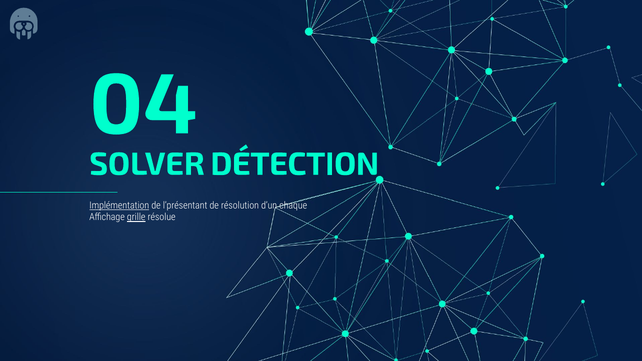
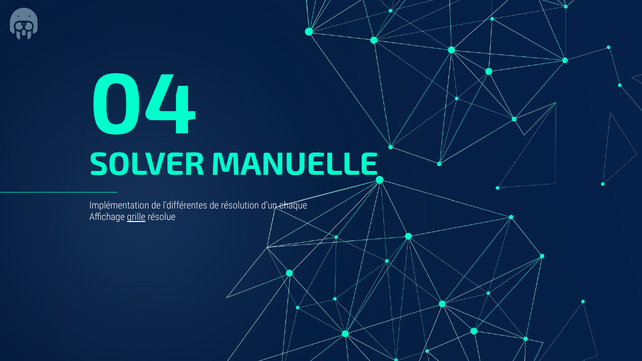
DÉTECTION: DÉTECTION -> MANUELLE (295, 164)
Implémentation underline: present -> none (119, 206)
l’présentant: l’présentant -> l’différentes (185, 206)
